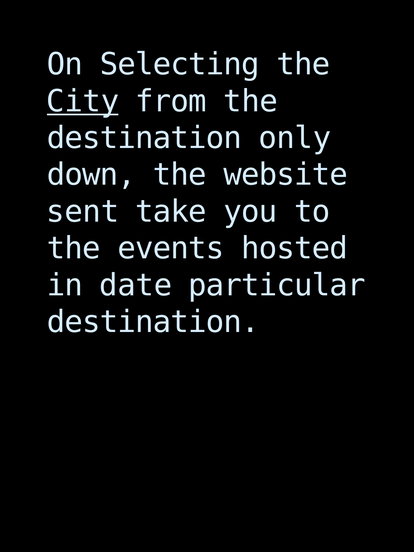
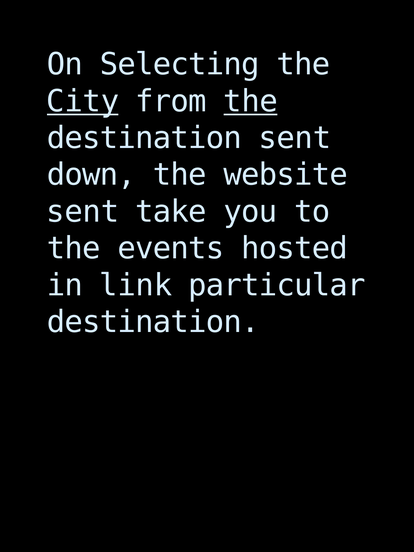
the underline: none -> present (251, 101)
destination only: only -> sent (295, 138)
date: date -> link (136, 285)
